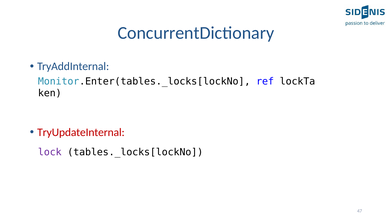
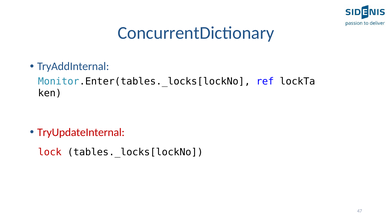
lock colour: purple -> red (50, 152)
